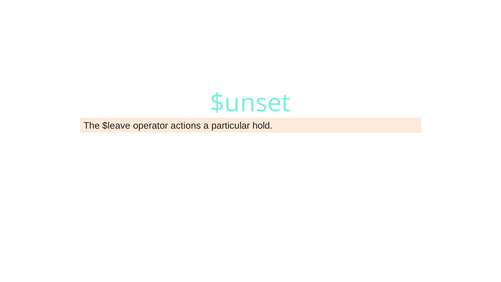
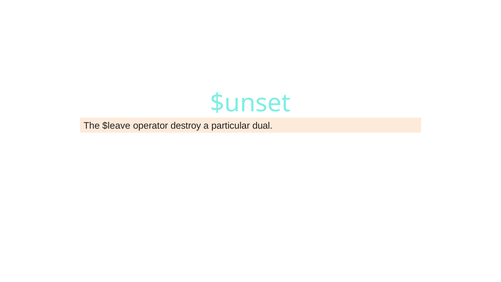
actions: actions -> destroy (186, 126)
hold: hold -> dual (262, 126)
